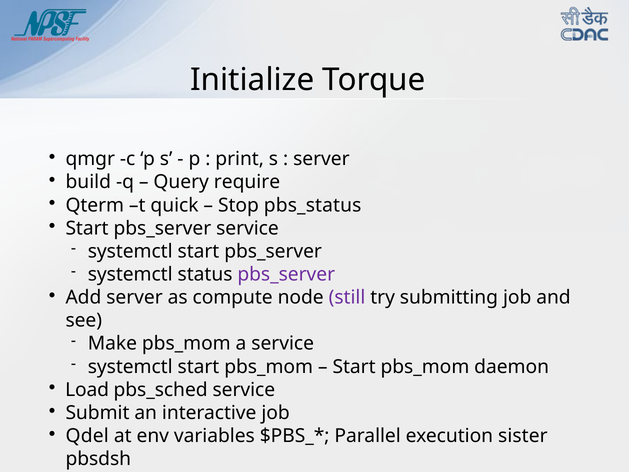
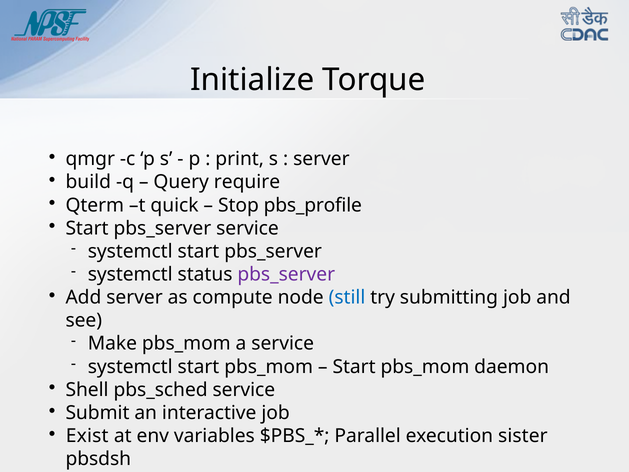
pbs_status: pbs_status -> pbs_profile (313, 205)
still colour: purple -> blue (347, 297)
Load: Load -> Shell (87, 390)
Qdel: Qdel -> Exist (87, 436)
